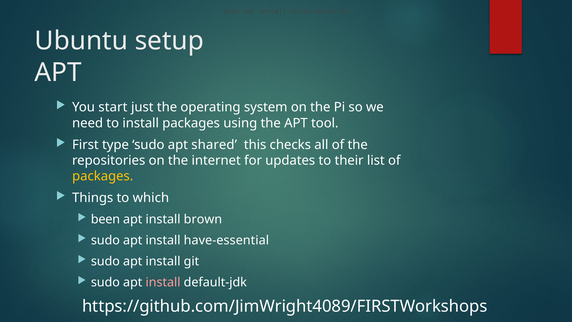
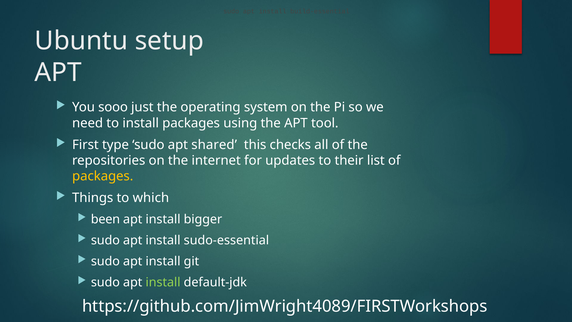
start: start -> sooo (113, 107)
brown: brown -> bigger (203, 219)
have-essential: have-essential -> sudo-essential (226, 240)
install colour: pink -> light green (163, 282)
